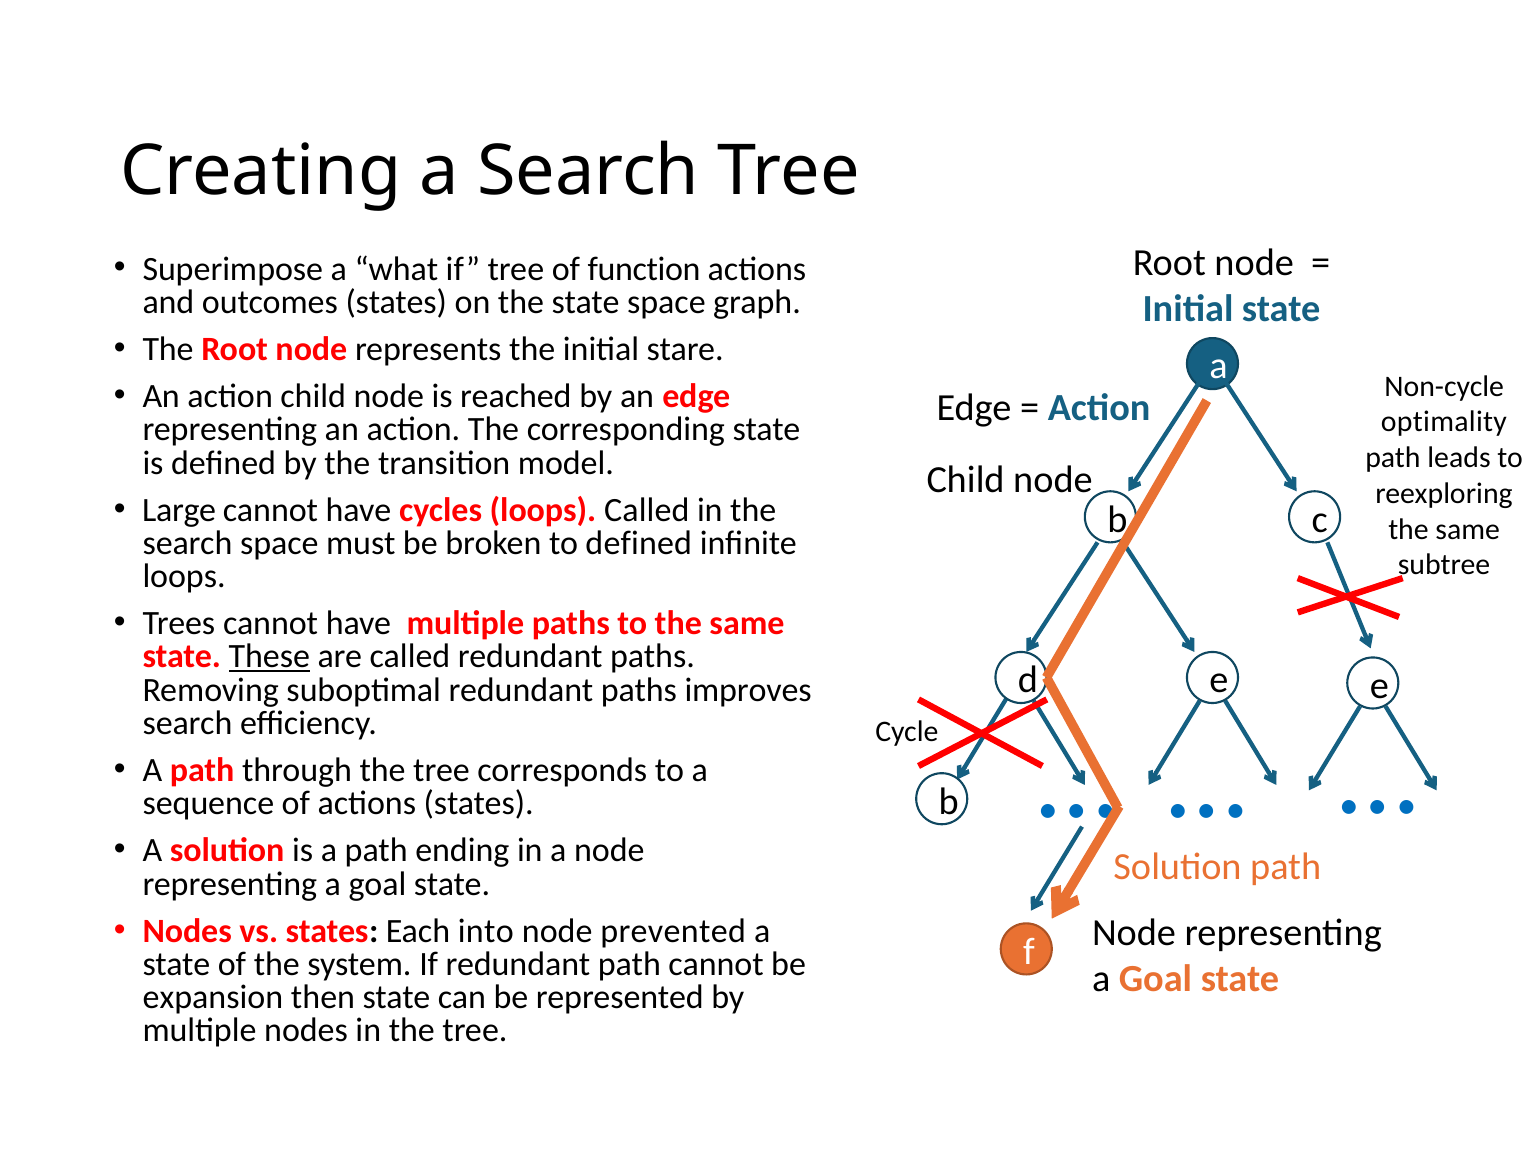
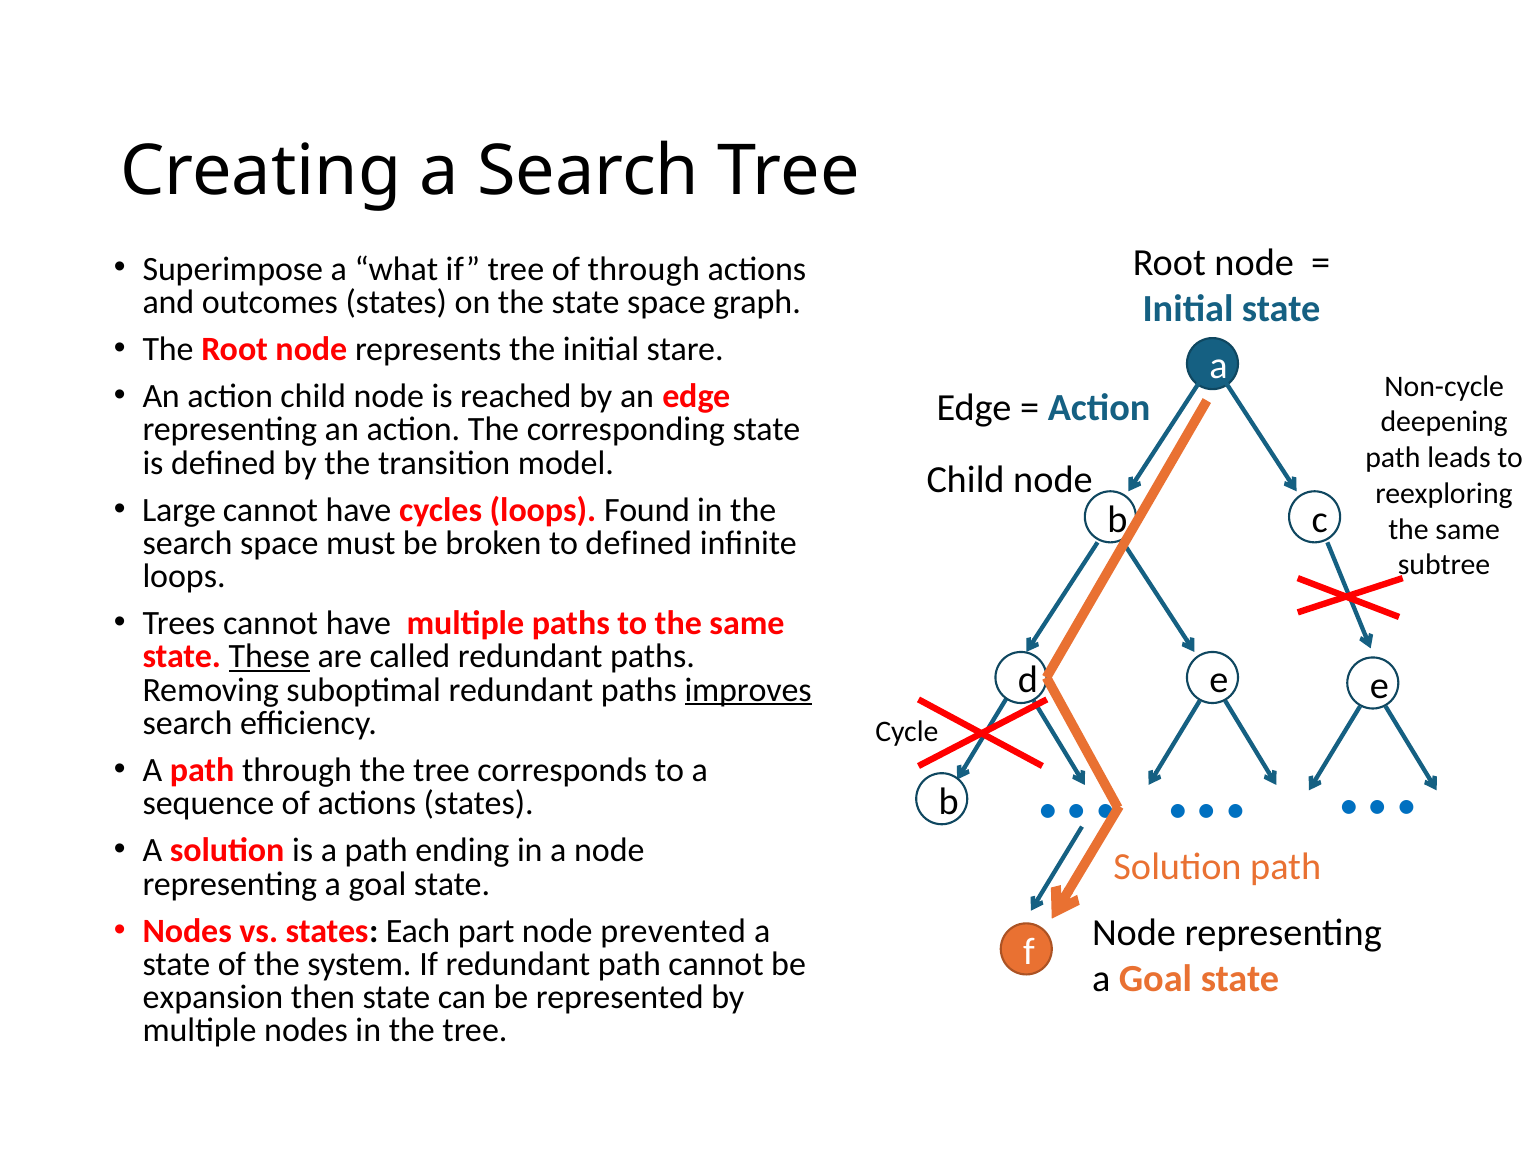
of function: function -> through (644, 269)
optimality: optimality -> deepening (1444, 422)
loops Called: Called -> Found (647, 510)
improves underline: none -> present (748, 690)
into: into -> part (486, 931)
